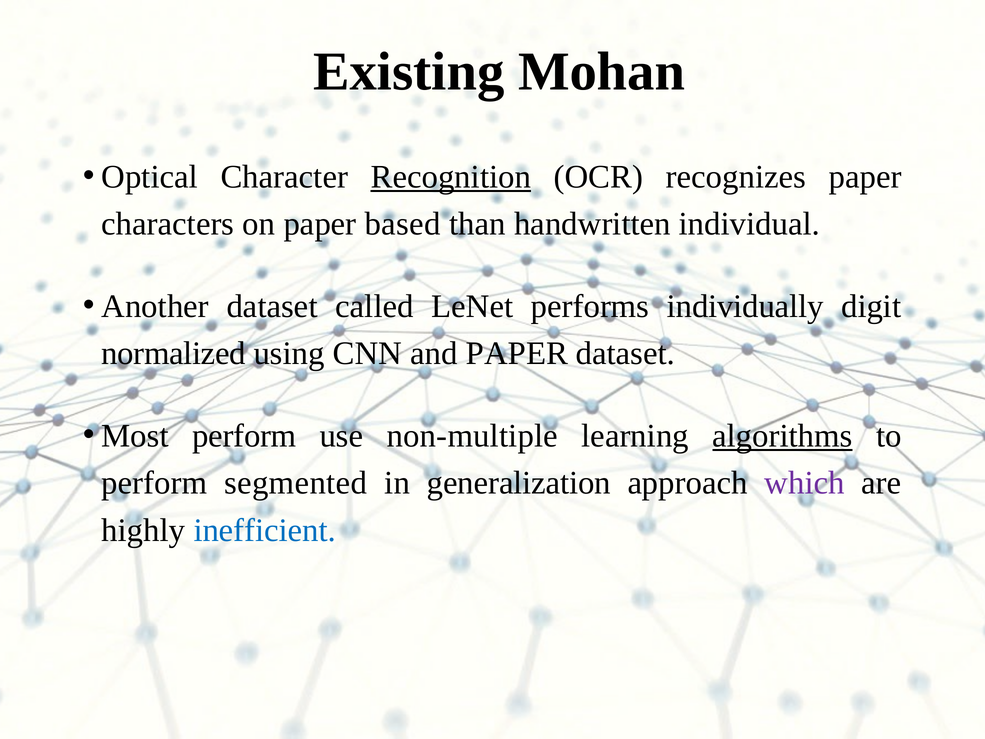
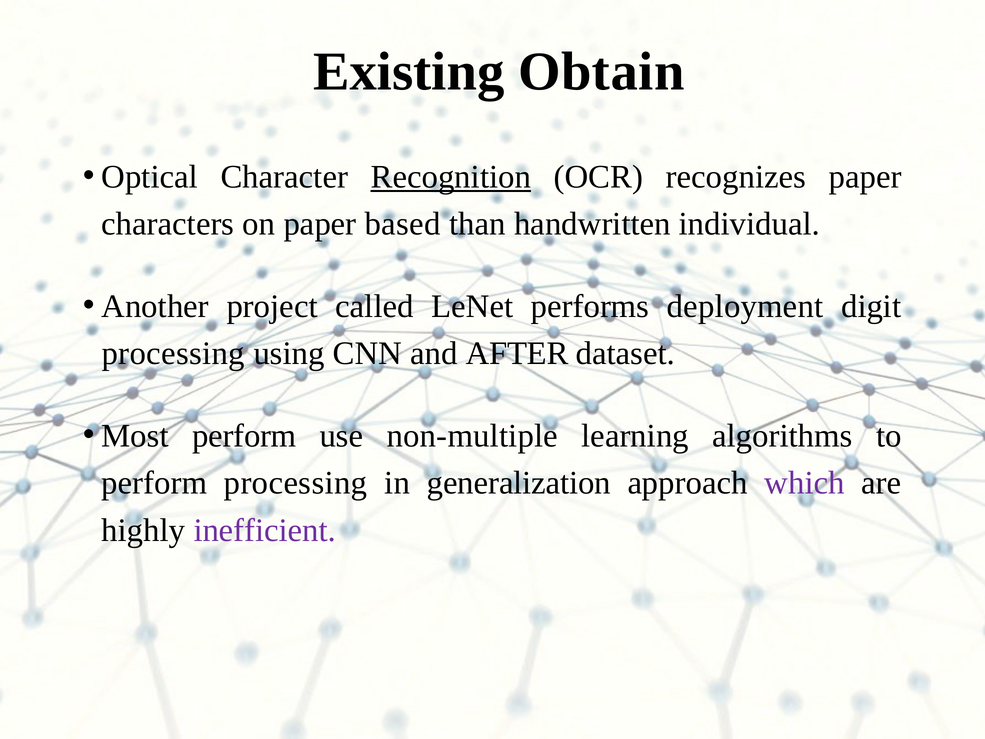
Mohan: Mohan -> Obtain (601, 72)
Another dataset: dataset -> project (272, 306)
individually: individually -> deployment (745, 306)
normalized: normalized -> processing (173, 353)
and PAPER: PAPER -> AFTER (517, 353)
algorithms underline: present -> none (782, 436)
perform segmented: segmented -> processing (296, 483)
inefficient colour: blue -> purple (265, 530)
